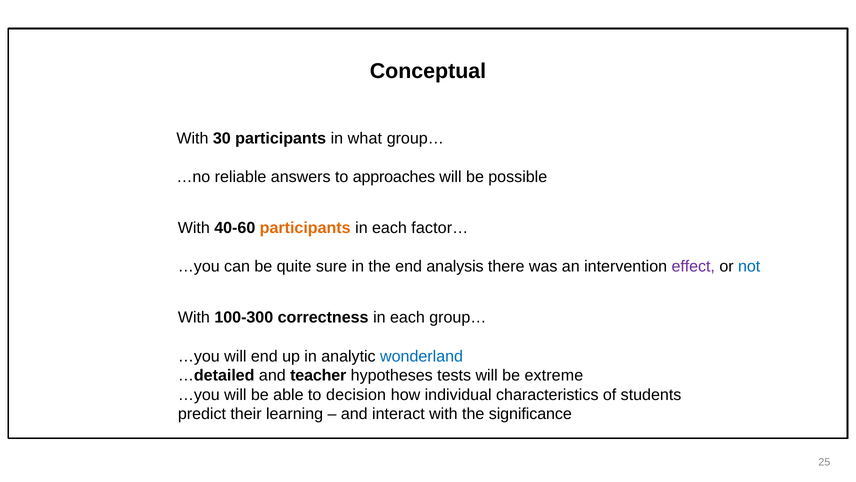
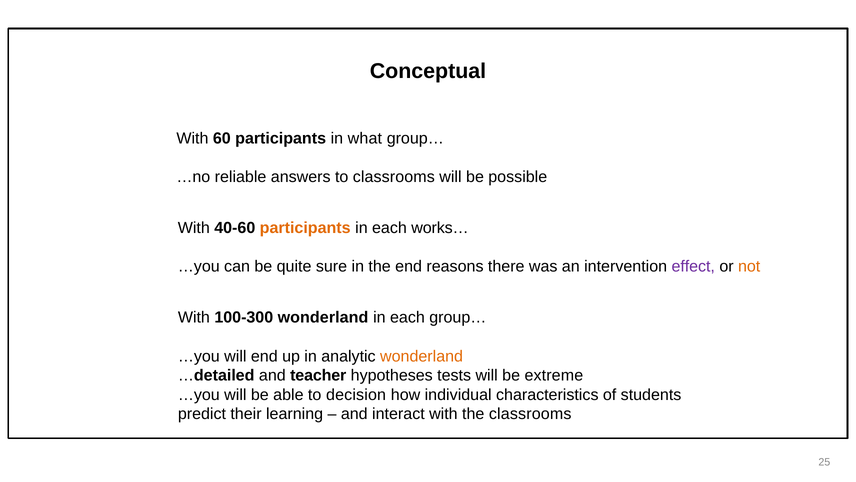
30: 30 -> 60 (222, 138)
to approaches: approaches -> classrooms (394, 177)
factor…: factor… -> works… (440, 228)
analysis: analysis -> reasons (455, 266)
not colour: blue -> orange (749, 266)
100-300 correctness: correctness -> wonderland (323, 317)
wonderland colour: blue -> orange (422, 356)
the significance: significance -> classrooms (530, 414)
